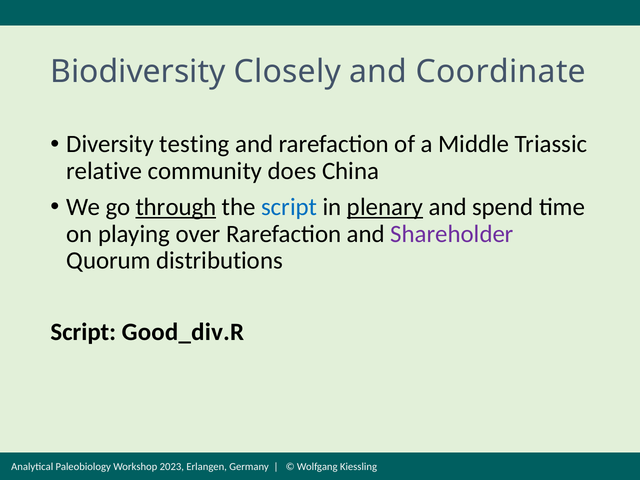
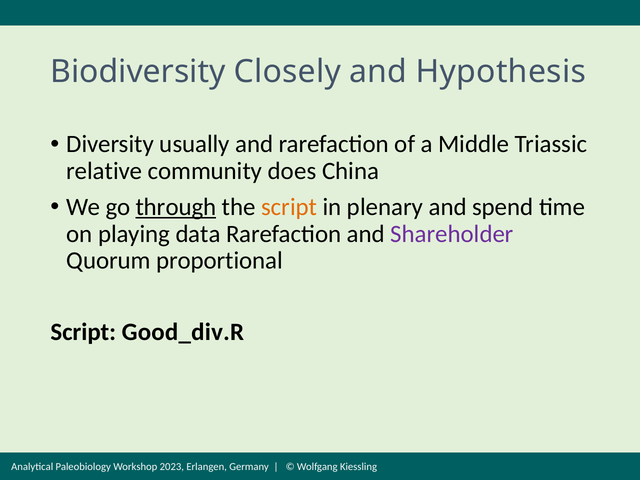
Coordinate: Coordinate -> Hypothesis (501, 72)
testing: testing -> usually (195, 144)
script colour: blue -> orange (289, 207)
plenary underline: present -> none (385, 207)
over: over -> data (198, 234)
distributions: distributions -> proportional (220, 261)
